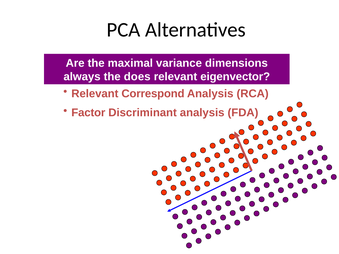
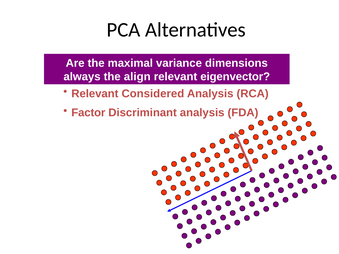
does: does -> align (137, 77)
Correspond: Correspond -> Considered (153, 94)
